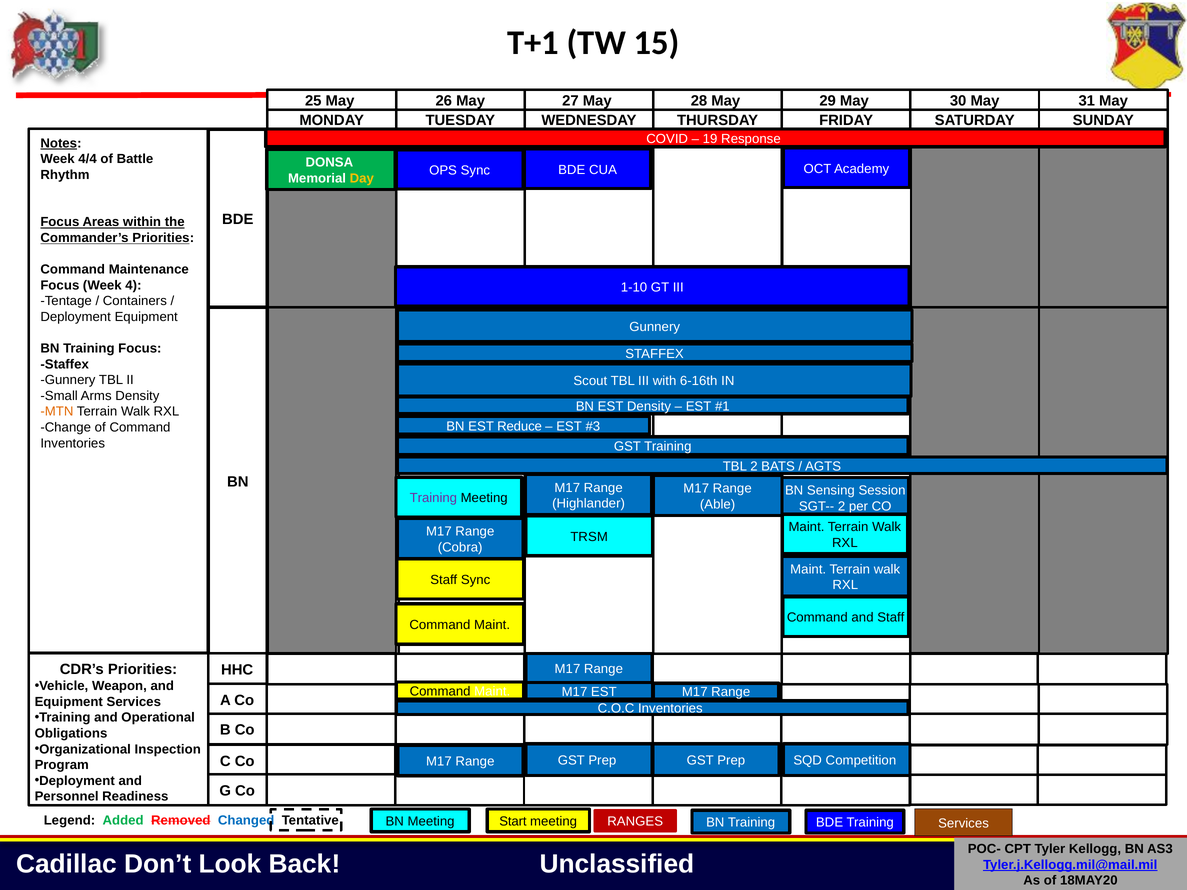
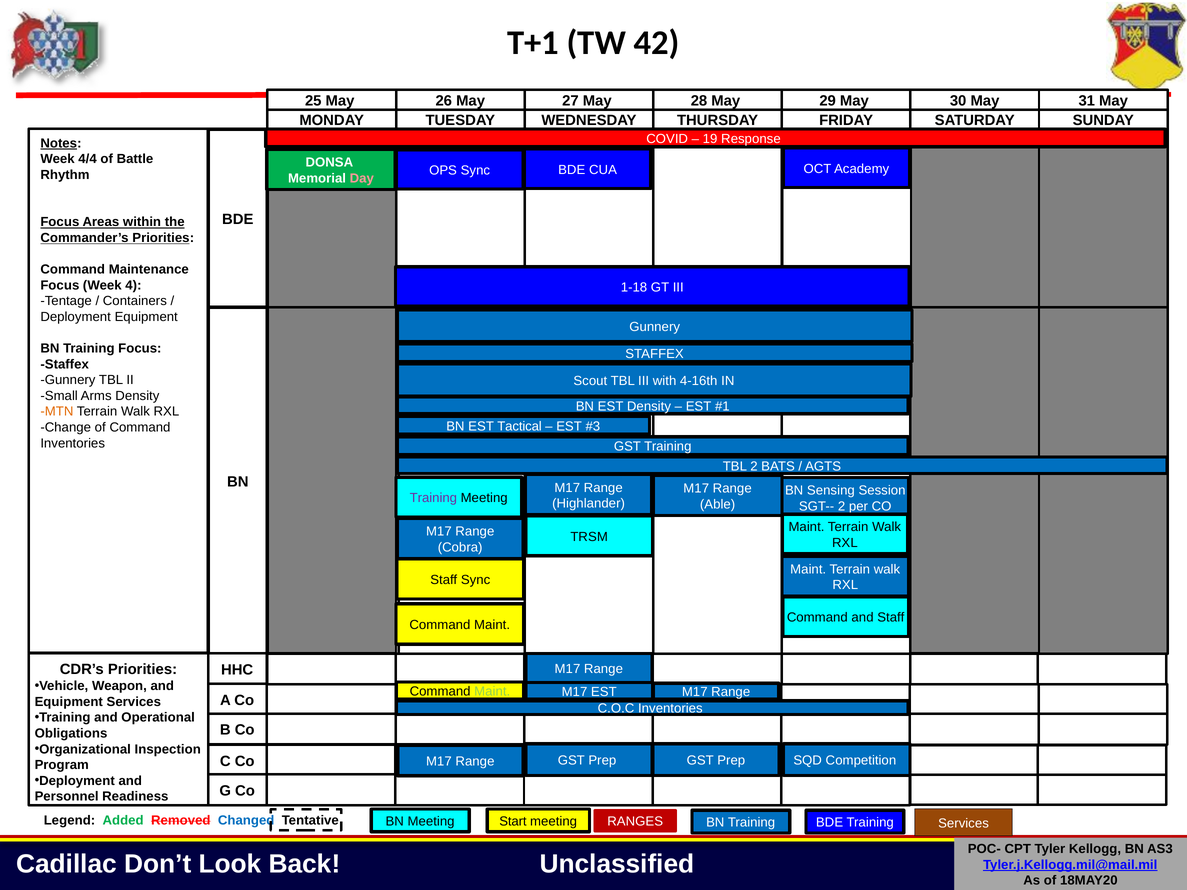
15: 15 -> 42 (657, 43)
Day colour: yellow -> pink (362, 178)
1-10: 1-10 -> 1-18 (634, 288)
6-16th: 6-16th -> 4-16th (699, 381)
Reduce: Reduce -> Tactical (520, 426)
Maint colour: white -> light green (492, 692)
